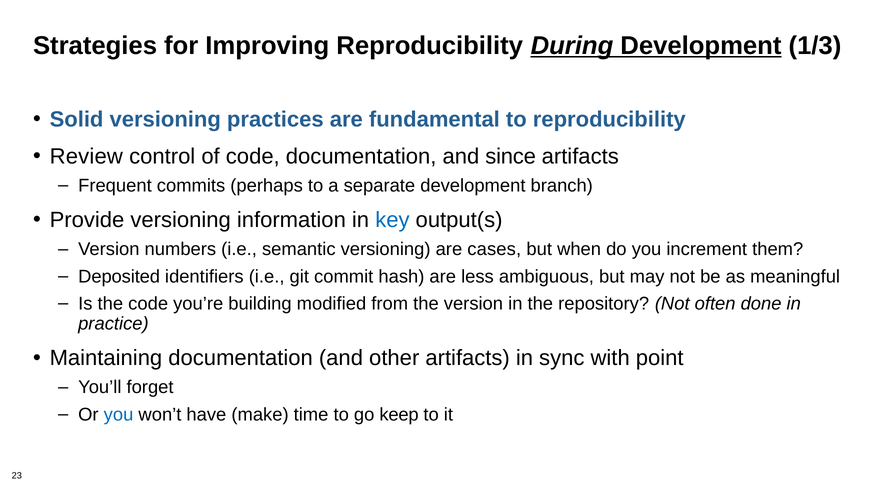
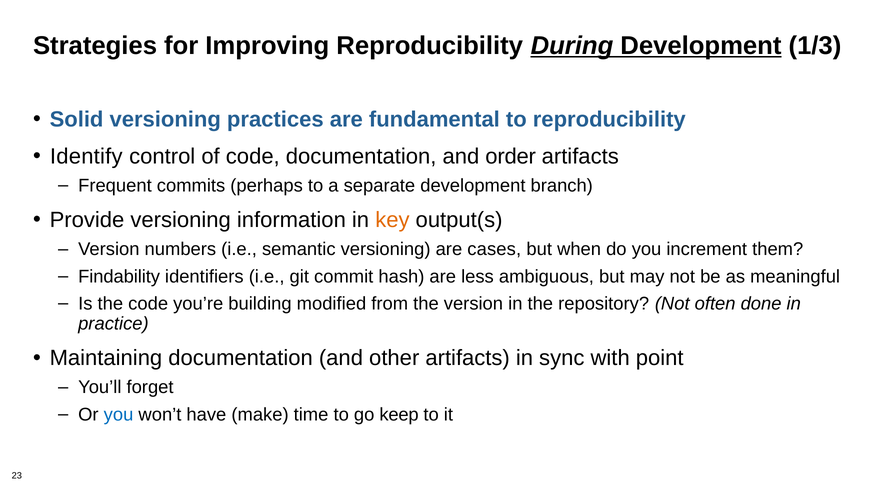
Review: Review -> Identify (86, 156)
since: since -> order (511, 156)
key colour: blue -> orange (392, 220)
Deposited: Deposited -> Findability (119, 276)
